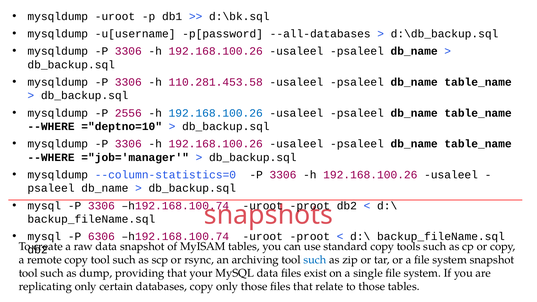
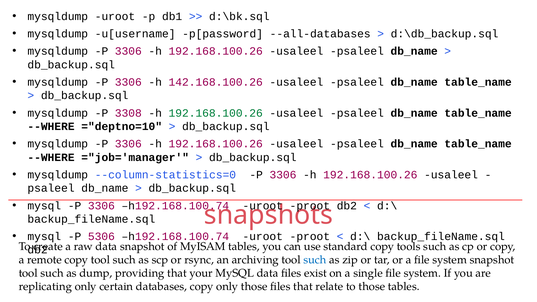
110.281.453.58: 110.281.453.58 -> 142.168.100.26 (216, 82)
2556: 2556 -> 3308 (128, 113)
192.168.100.26 colour: blue -> green (216, 113)
6306: 6306 -> 5306 (101, 237)
